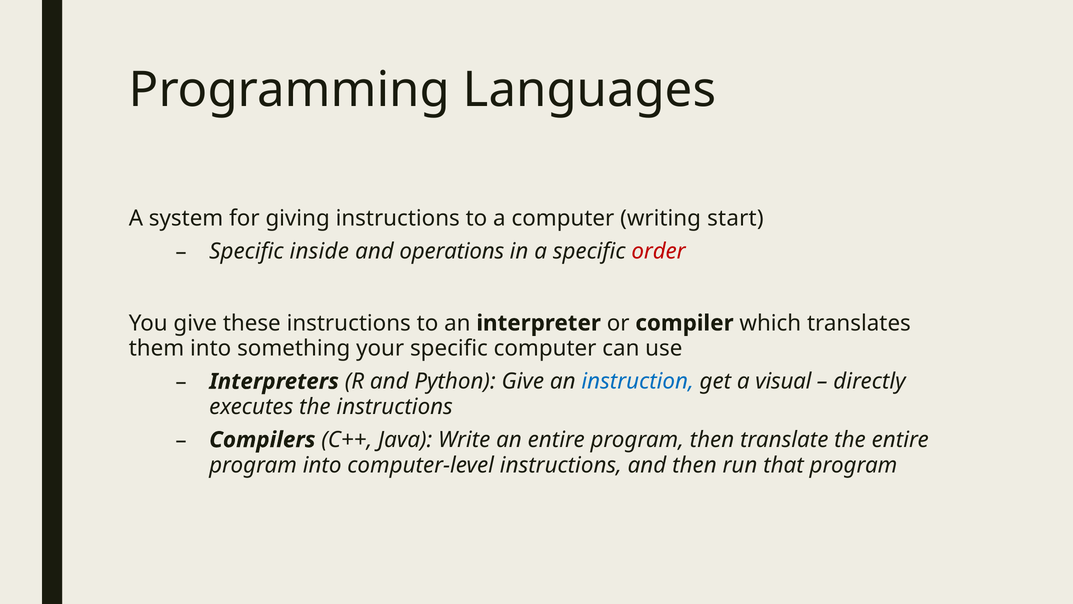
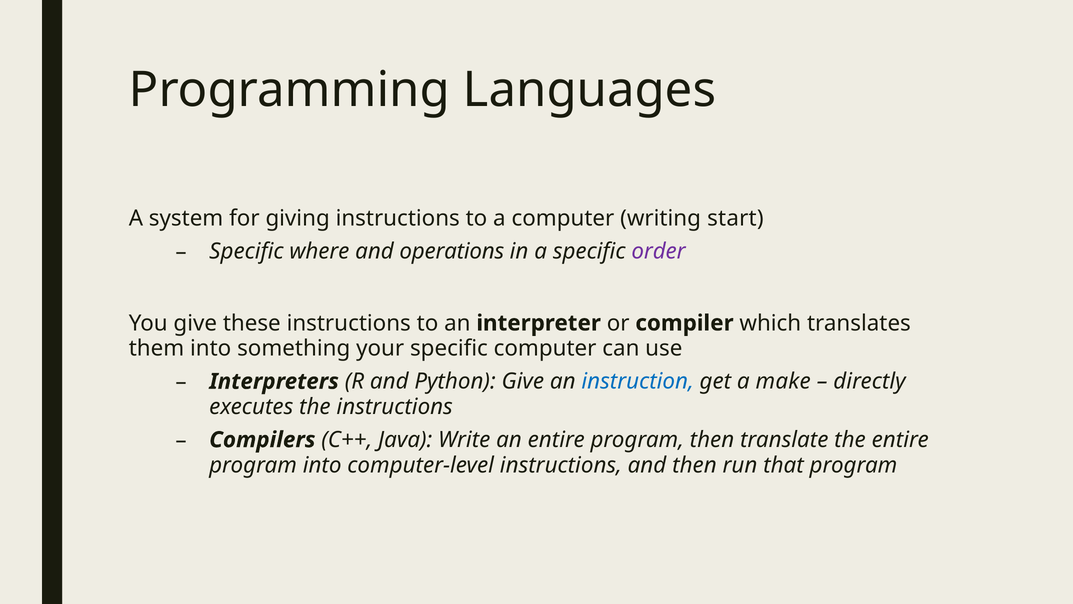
inside: inside -> where (319, 251)
order colour: red -> purple (659, 251)
visual: visual -> make (783, 381)
